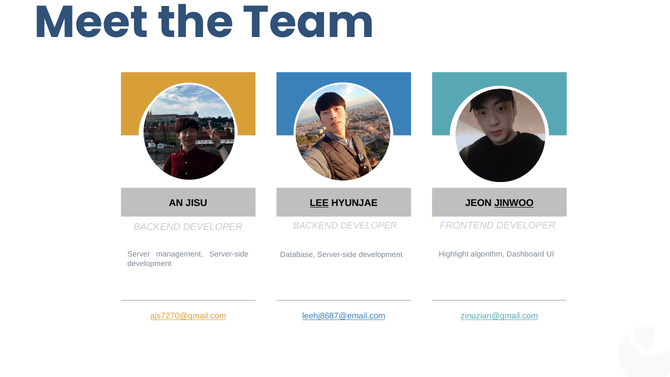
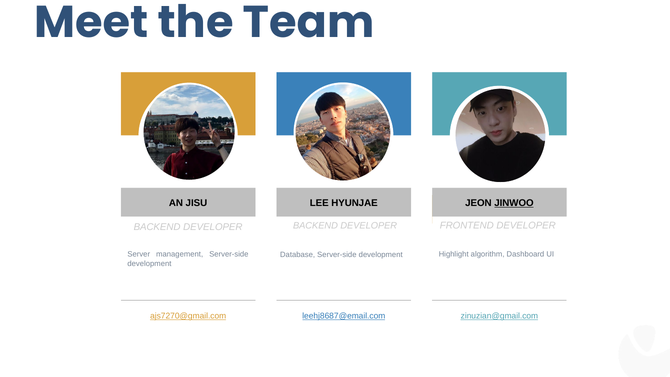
LEE underline: present -> none (319, 203)
